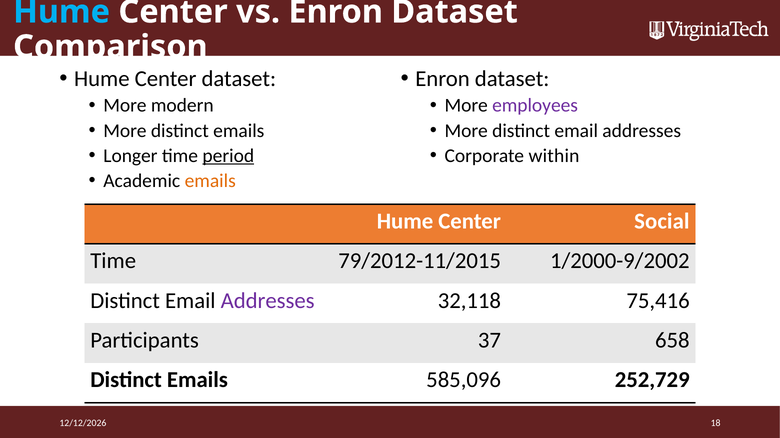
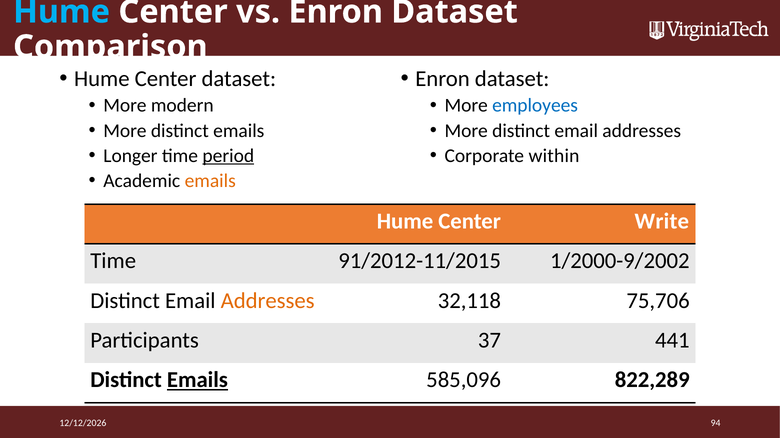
employees colour: purple -> blue (535, 106)
Social: Social -> Write (662, 222)
79/2012-11/2015: 79/2012-11/2015 -> 91/2012-11/2015 (420, 261)
Addresses colour: purple -> orange (268, 301)
75,416: 75,416 -> 75,706 (658, 301)
658: 658 -> 441 (672, 341)
Emails underline: none -> present (197, 381)
252,729: 252,729 -> 822,289 (652, 381)
18: 18 -> 94 (716, 424)
